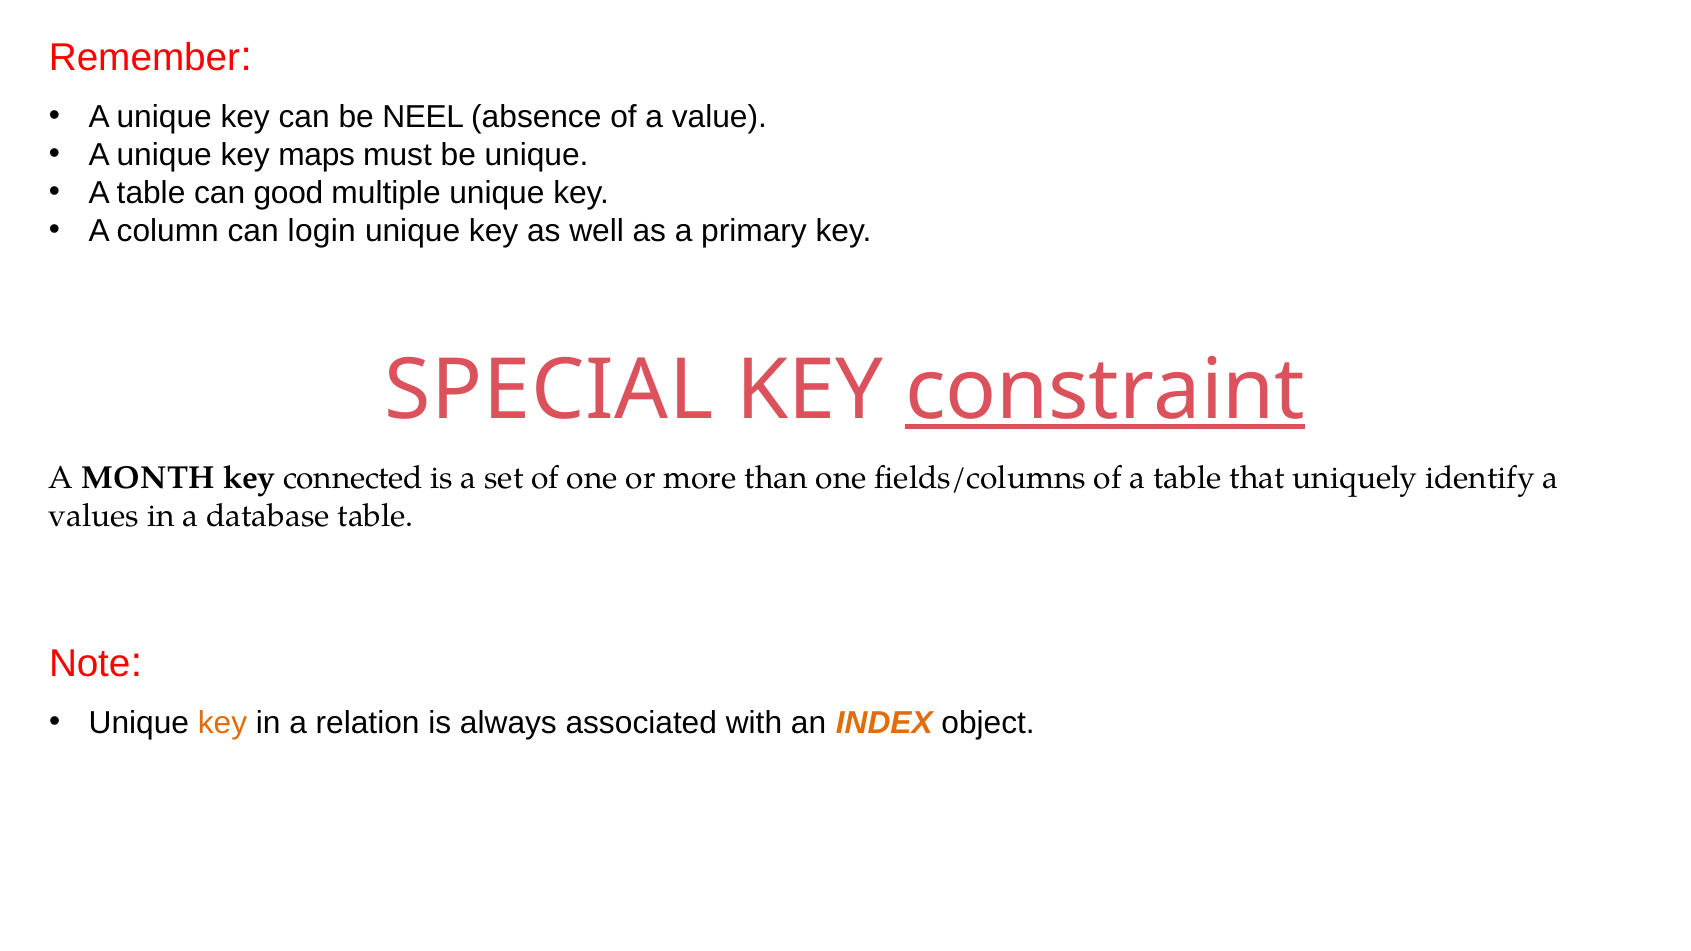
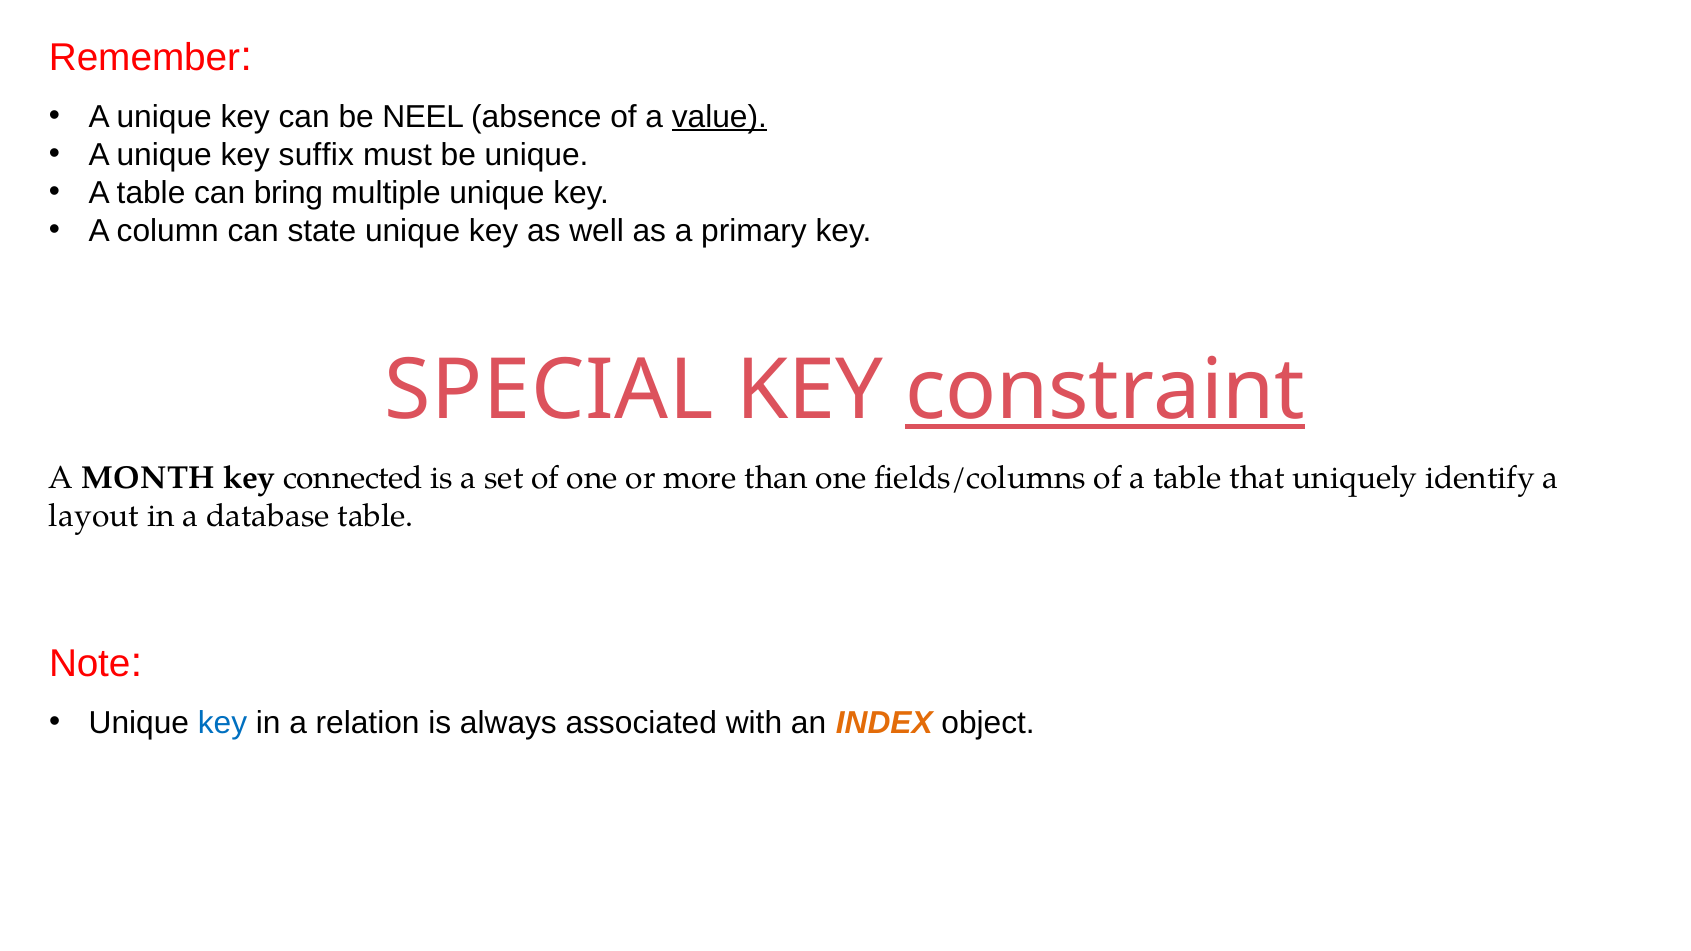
value underline: none -> present (719, 117)
maps: maps -> suffix (316, 155)
good: good -> bring (288, 193)
login: login -> state (322, 231)
values: values -> layout (94, 516)
key colour: orange -> blue (223, 723)
